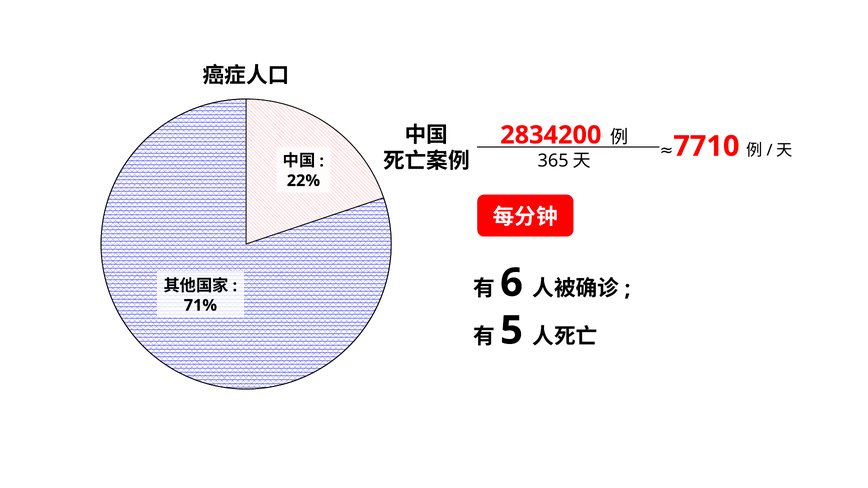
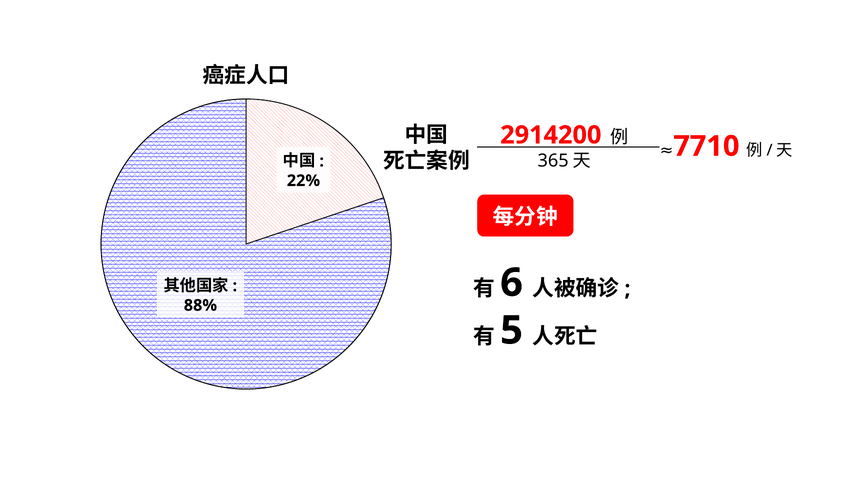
2834200: 2834200 -> 2914200 (551, 135)
71%: 71% -> 88% (200, 306)
